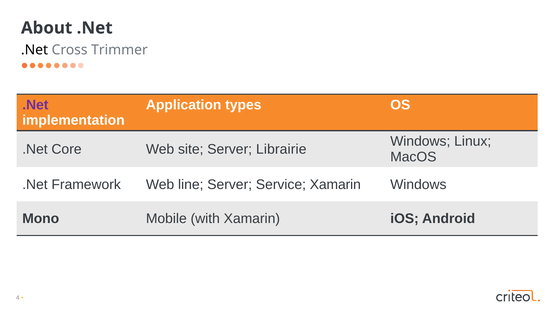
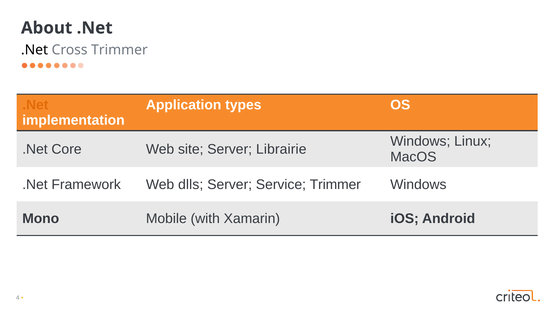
.Net colour: purple -> orange (35, 105)
line: line -> dlls (191, 185)
Service Xamarin: Xamarin -> Trimmer (335, 185)
